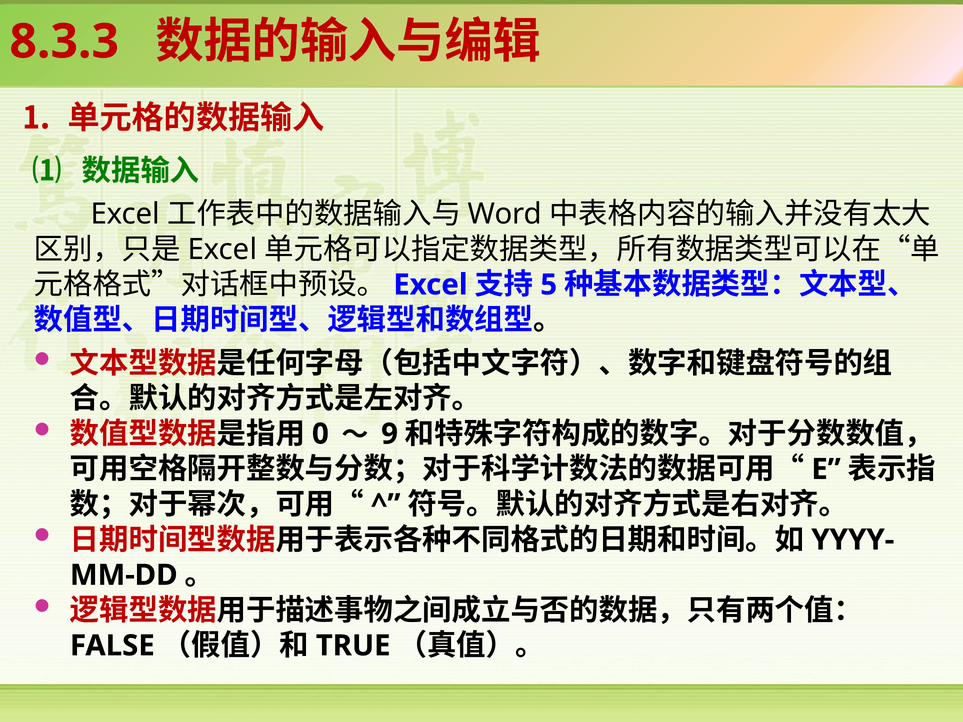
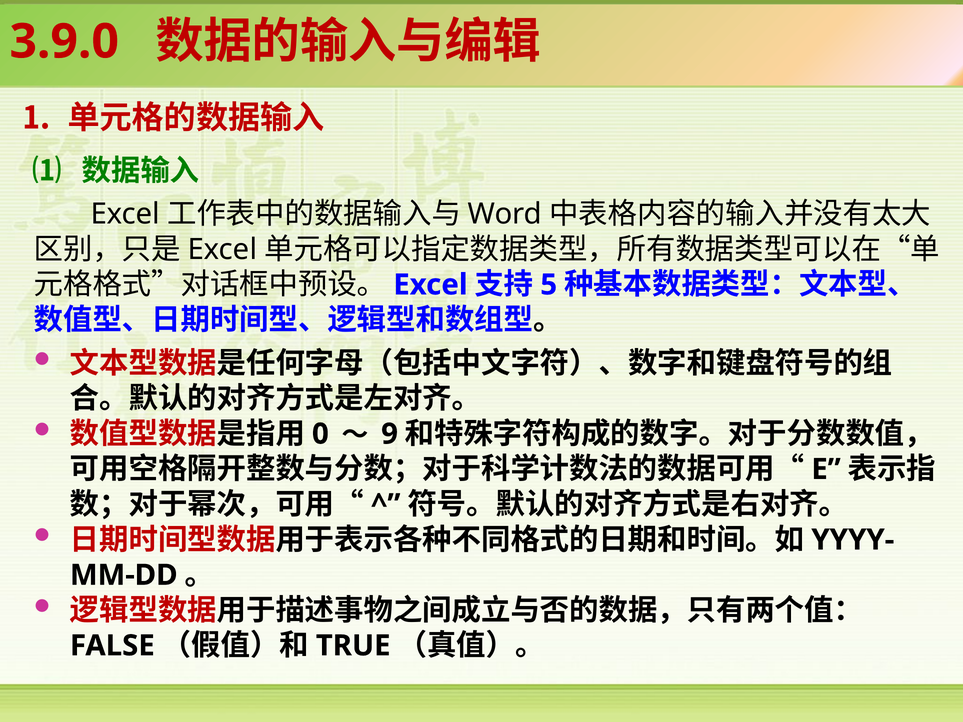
8.3.3: 8.3.3 -> 3.9.0 (64, 42)
